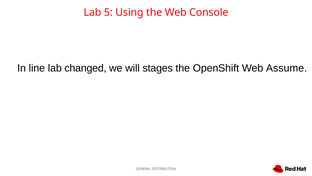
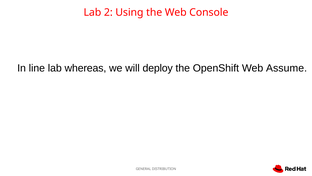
5: 5 -> 2 (108, 12)
changed: changed -> whereas (85, 68)
stages: stages -> deploy (158, 68)
